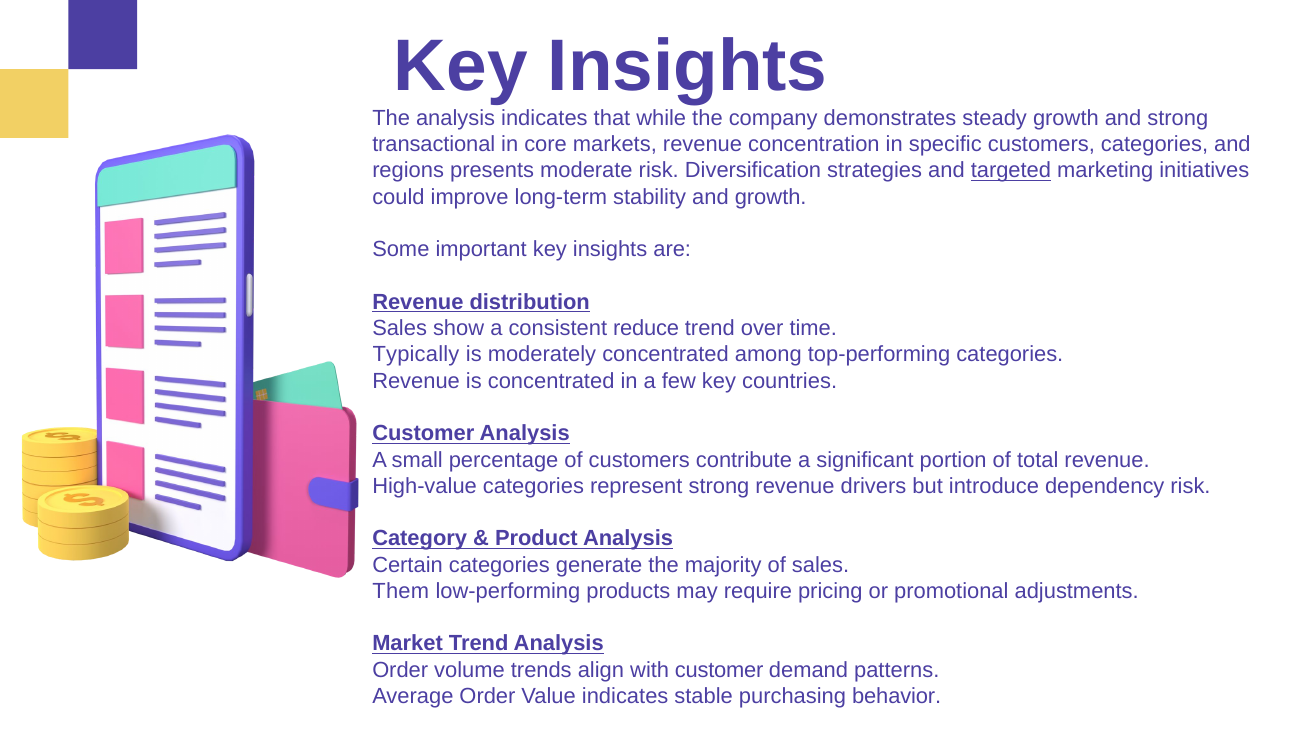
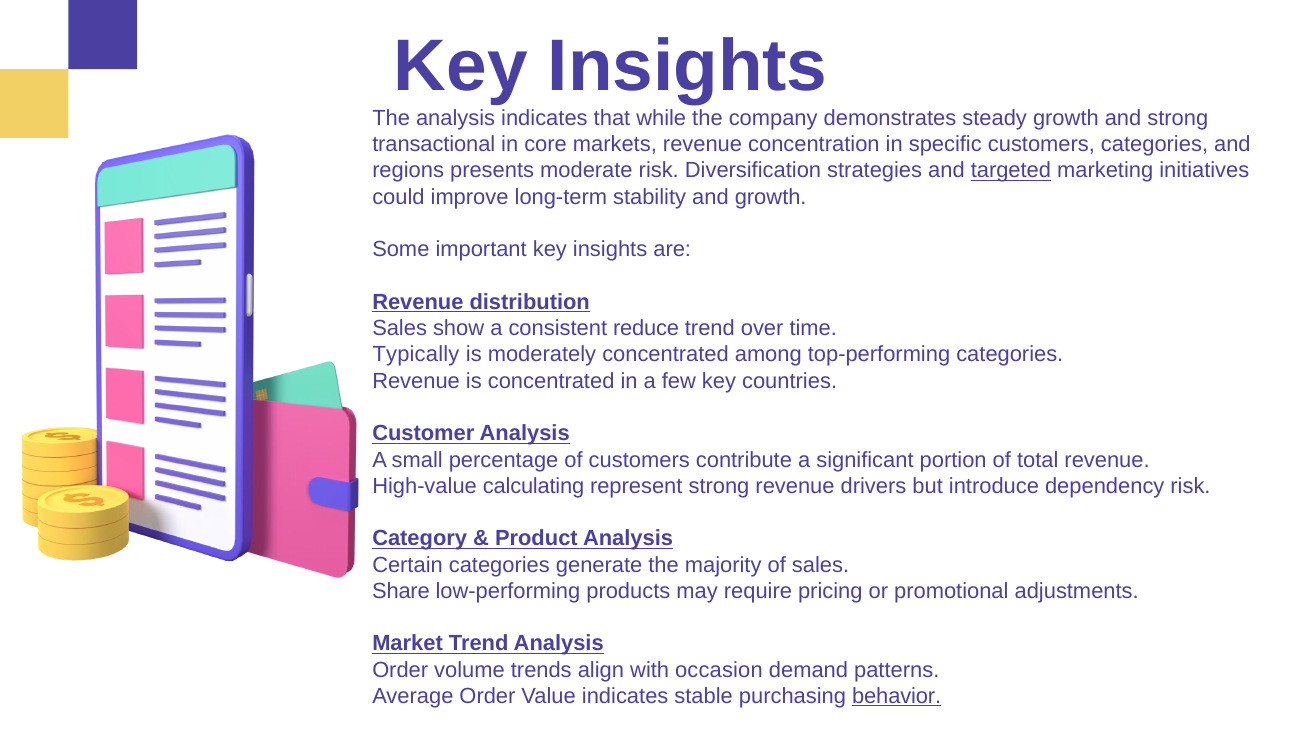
High-value categories: categories -> calculating (534, 486)
Them: Them -> Share (401, 591)
with customer: customer -> occasion (719, 670)
behavior underline: none -> present (897, 696)
